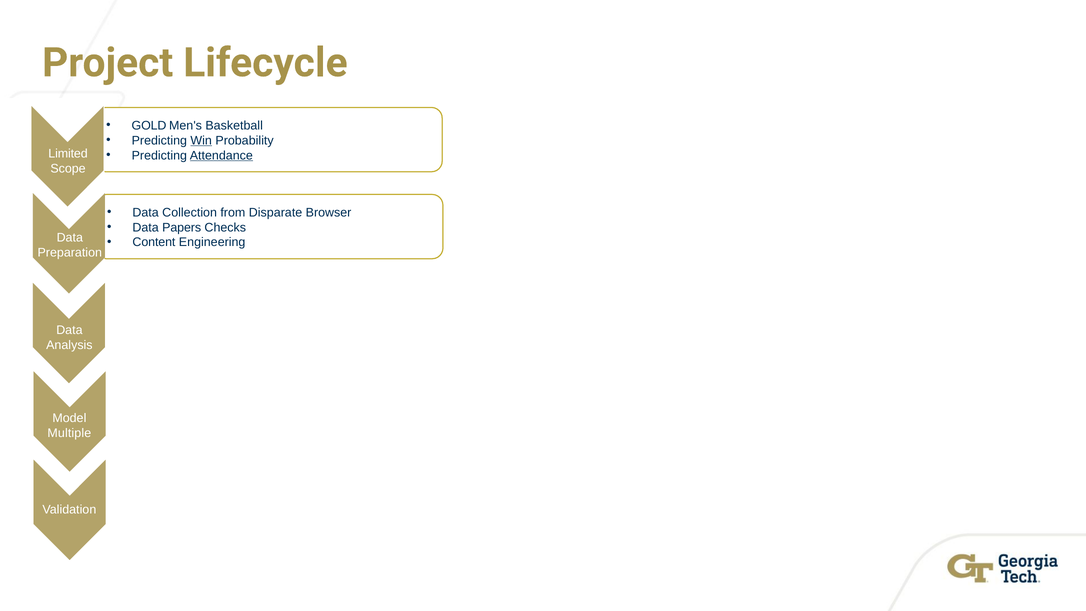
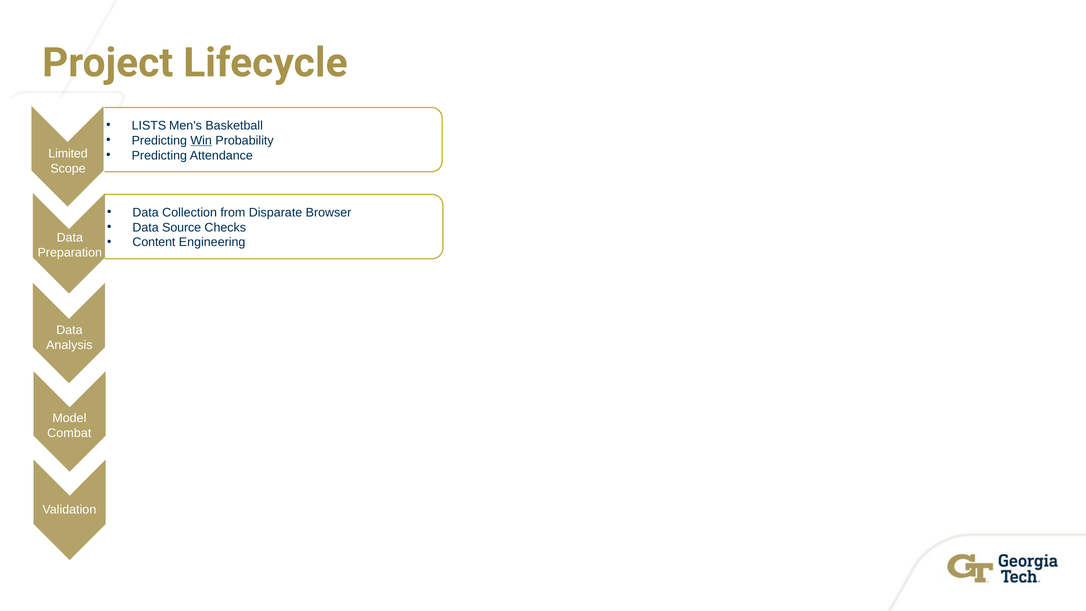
GOLD: GOLD -> LISTS (149, 125)
Attendance underline: present -> none (221, 155)
Papers: Papers -> Source (182, 227)
Multiple: Multiple -> Combat (69, 433)
